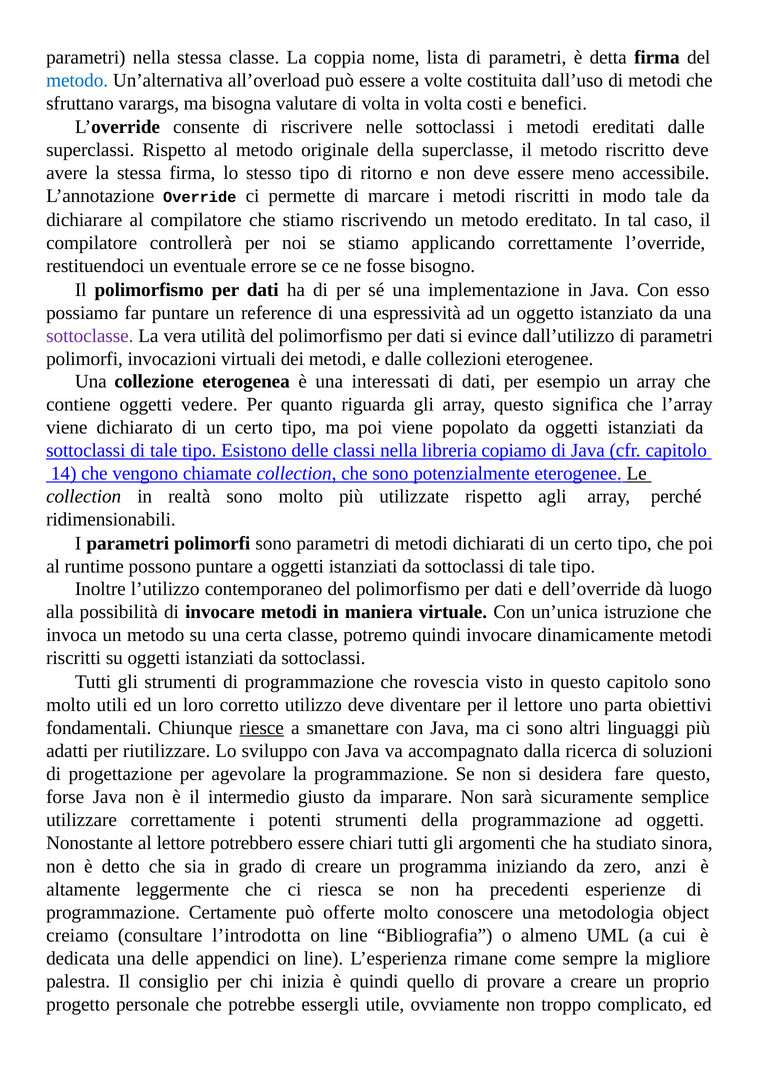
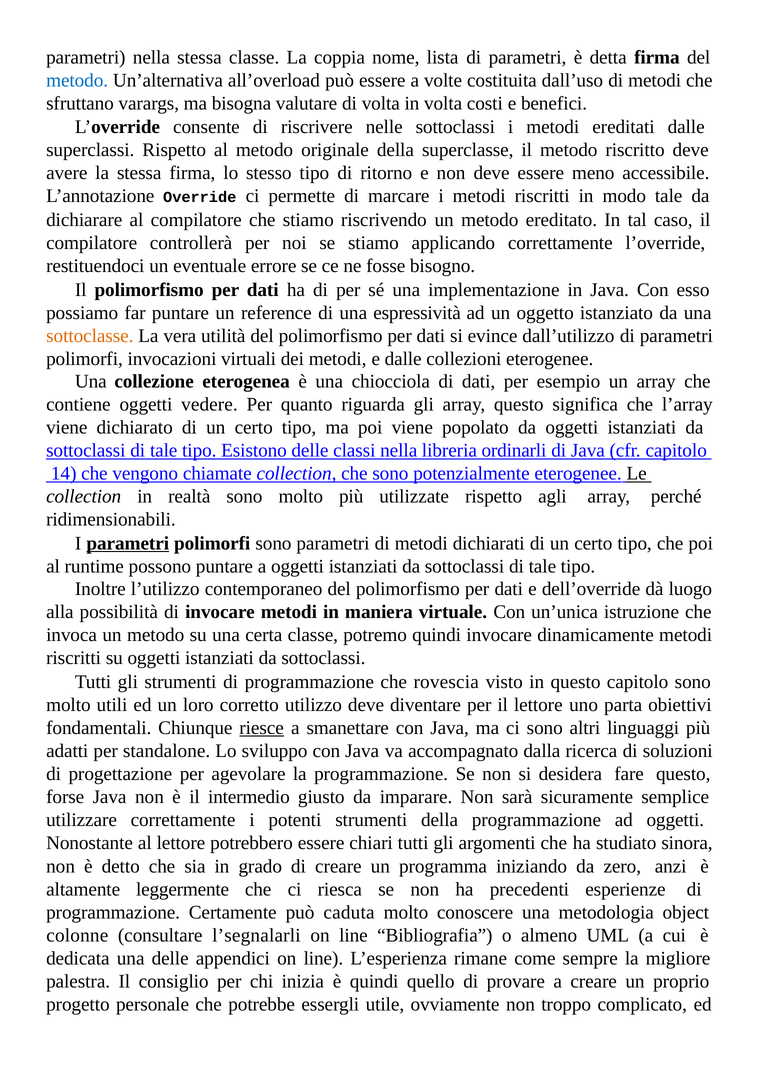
sottoclasse colour: purple -> orange (90, 336)
interessati: interessati -> chiocciola (391, 382)
copiamo: copiamo -> ordinarli (514, 451)
parametri underline: none -> present (128, 544)
riutilizzare: riutilizzare -> standalone (167, 751)
offerte: offerte -> caduta (349, 913)
creiamo: creiamo -> colonne (77, 936)
l’introdotta: l’introdotta -> l’segnalarli (256, 936)
